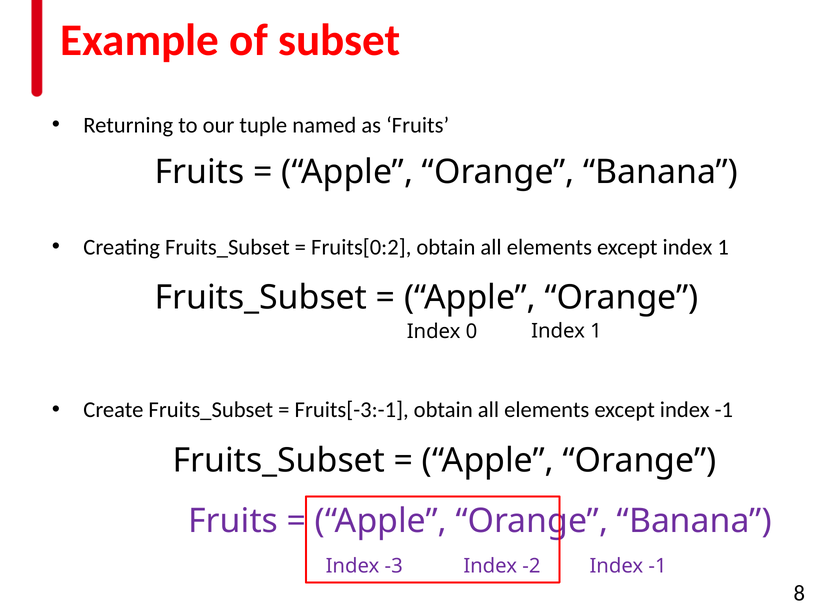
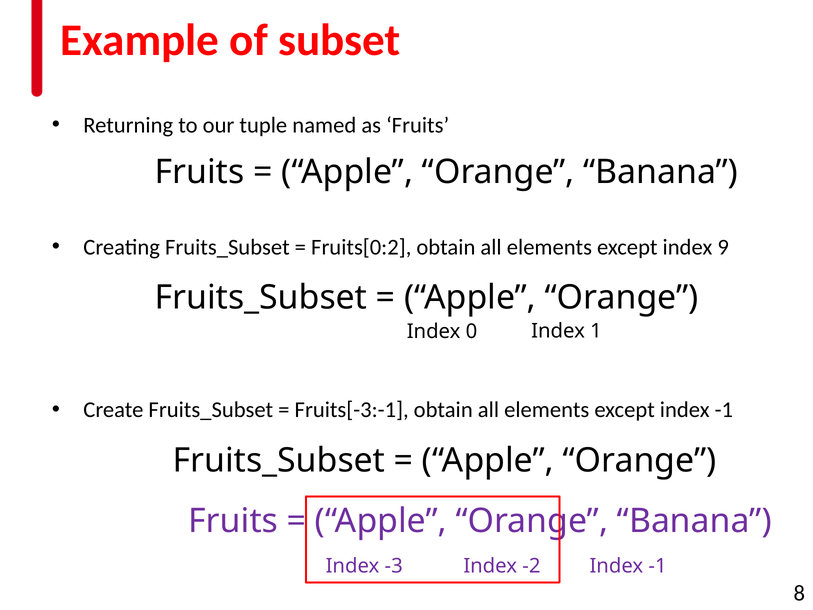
except index 1: 1 -> 9 (723, 247)
